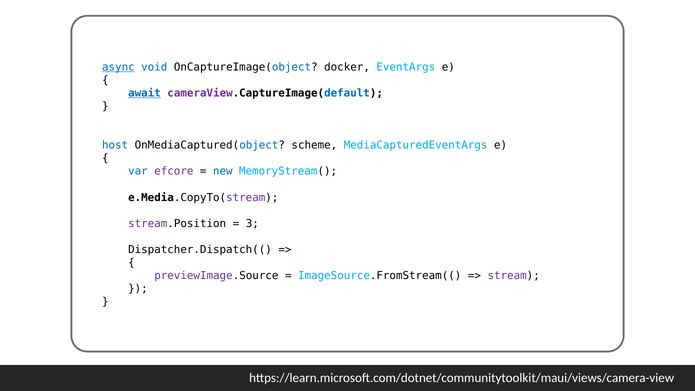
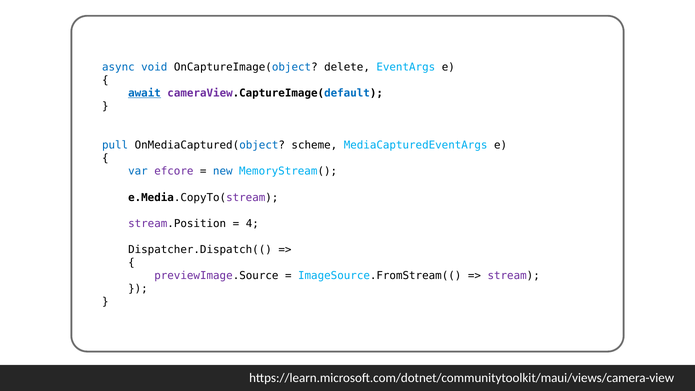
async underline: present -> none (118, 67)
docker: docker -> delete (347, 67)
host: host -> pull (115, 145)
3: 3 -> 4 (252, 223)
